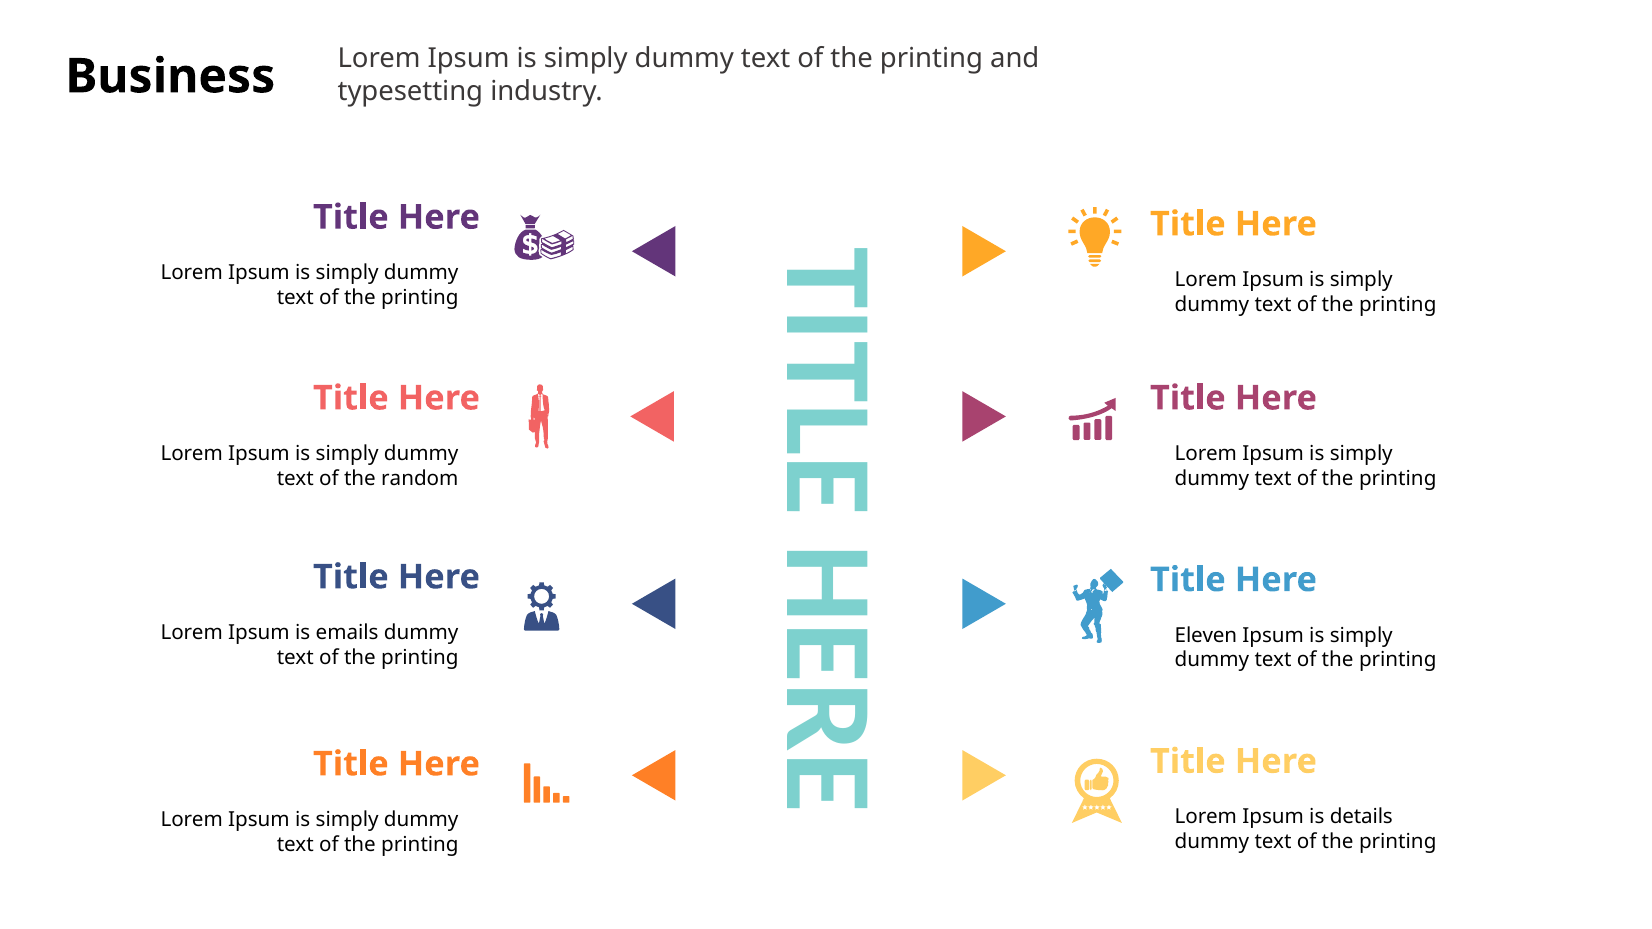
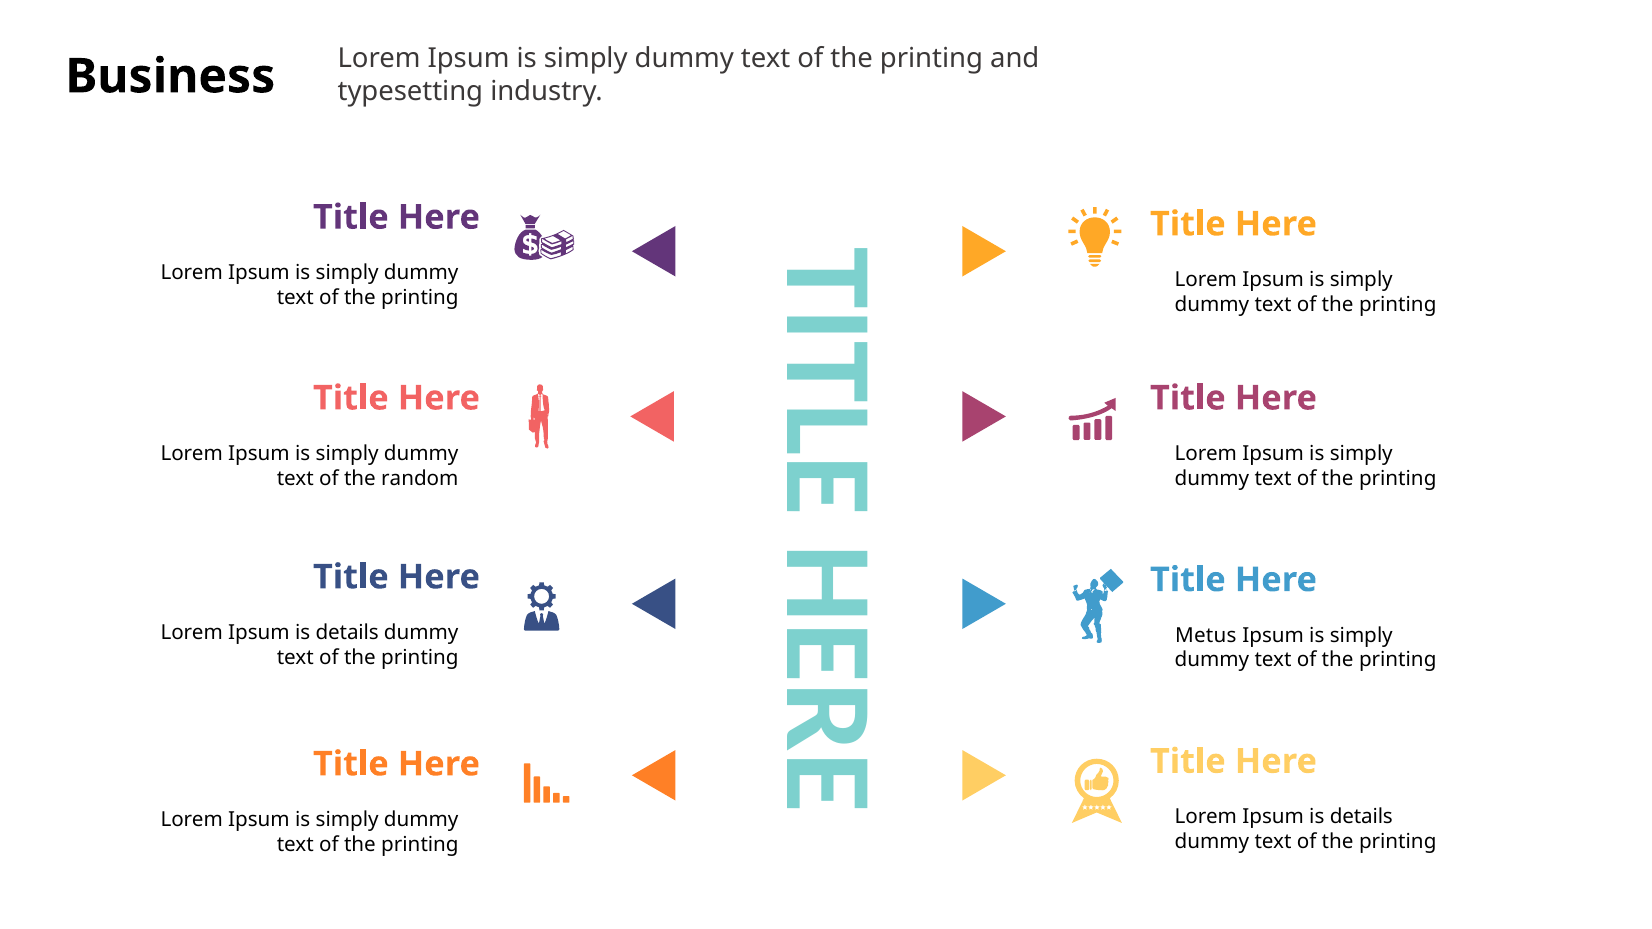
emails: emails -> details (347, 633)
Eleven: Eleven -> Metus (1206, 635)
